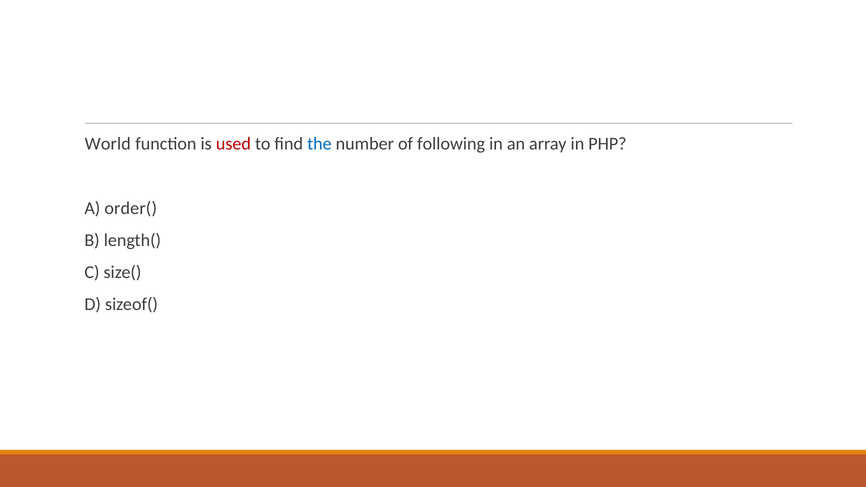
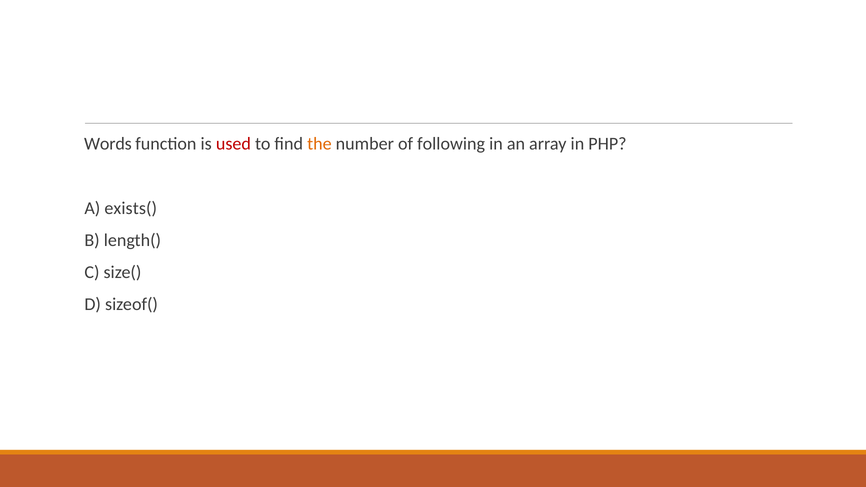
World: World -> Words (108, 144)
the colour: blue -> orange (319, 144)
order(: order( -> exists( (131, 208)
